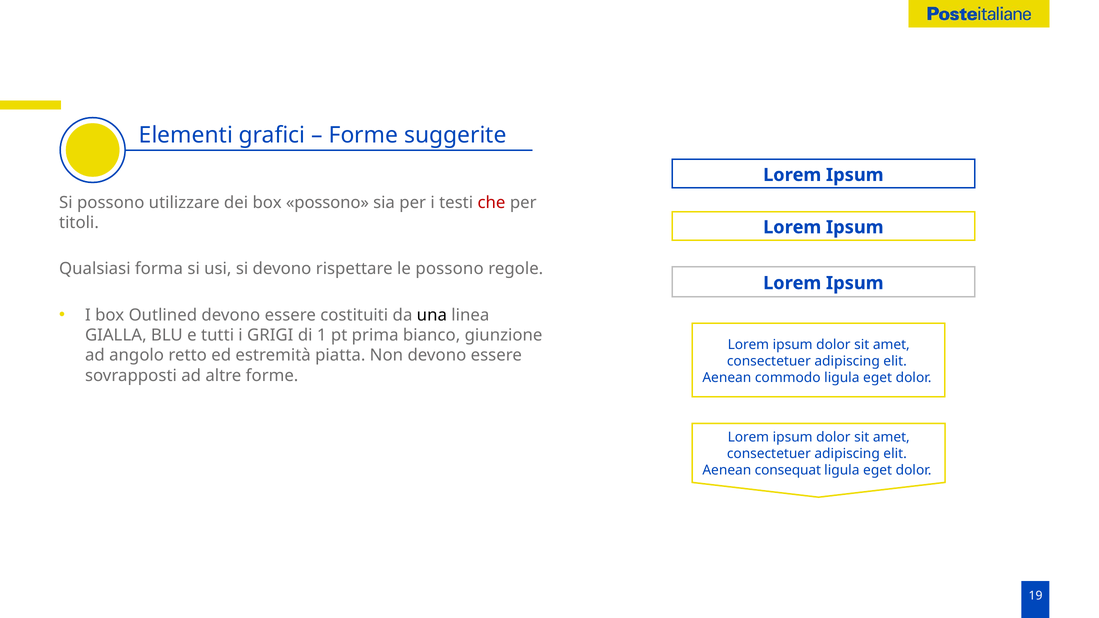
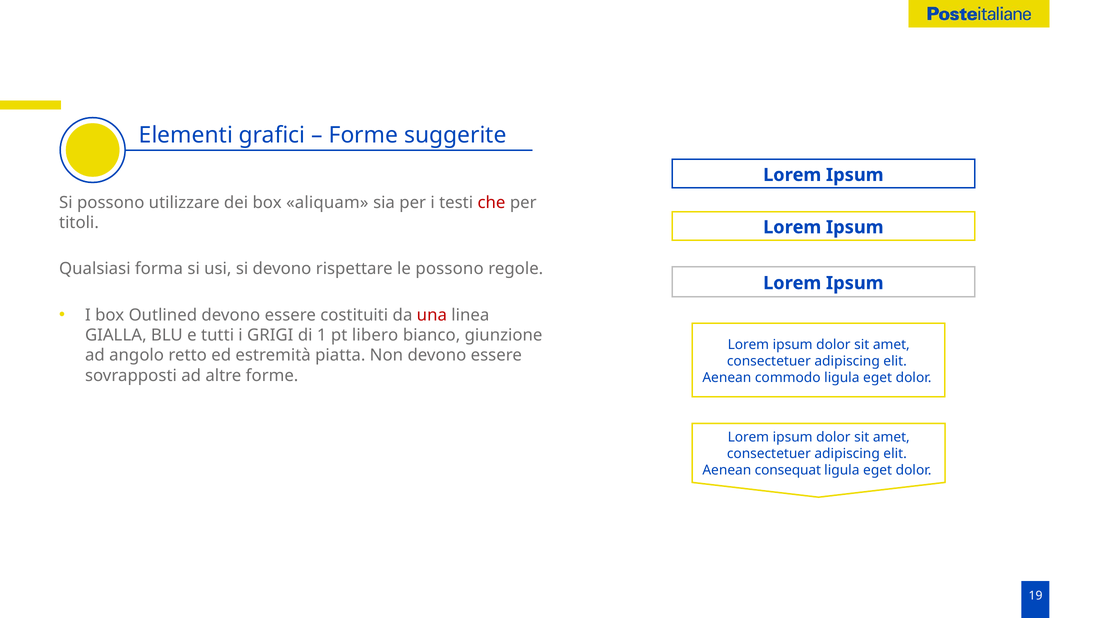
box possono: possono -> aliquam (327, 203)
una colour: black -> red (432, 315)
prima: prima -> libero (375, 335)
